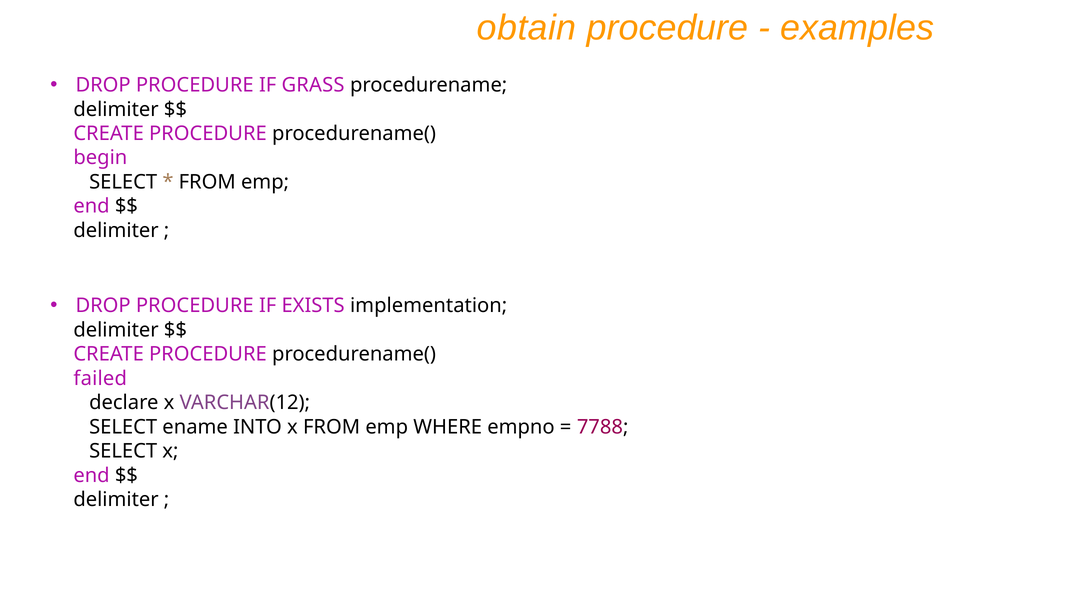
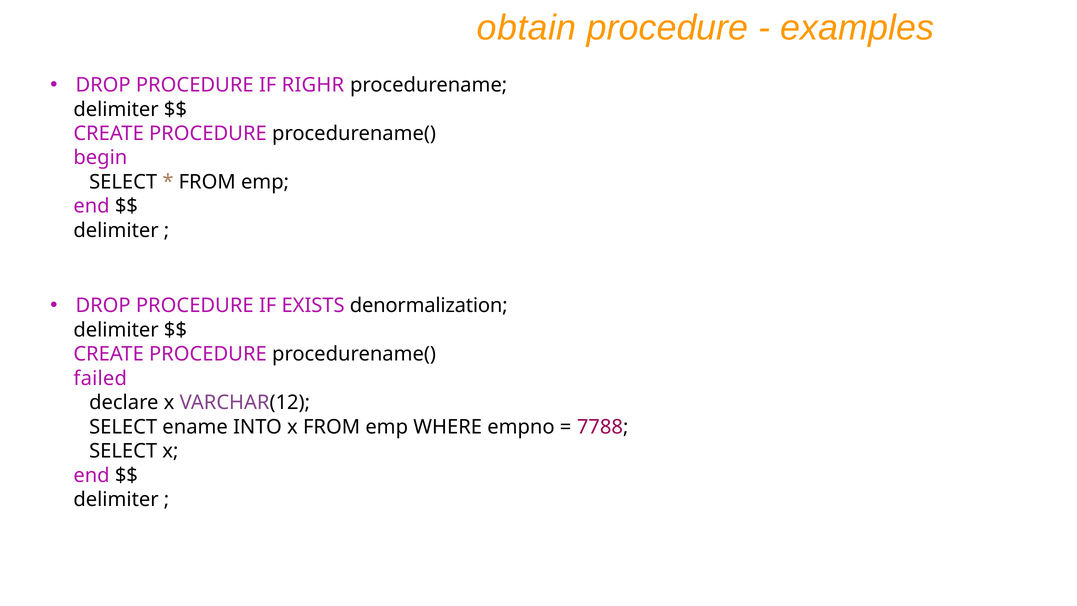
GRASS: GRASS -> RIGHR (313, 85)
implementation: implementation -> denormalization (429, 306)
